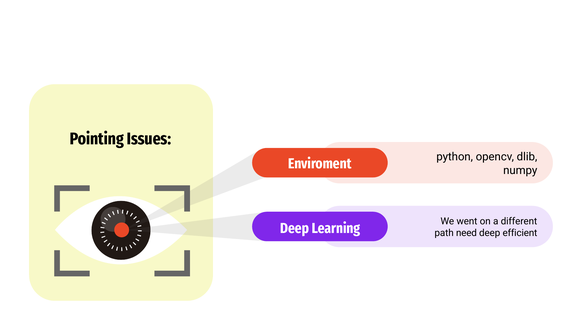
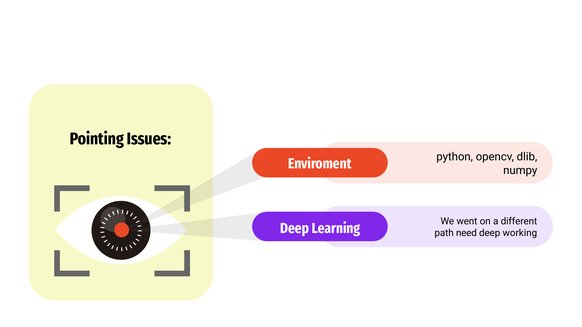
efficient: efficient -> working (520, 233)
